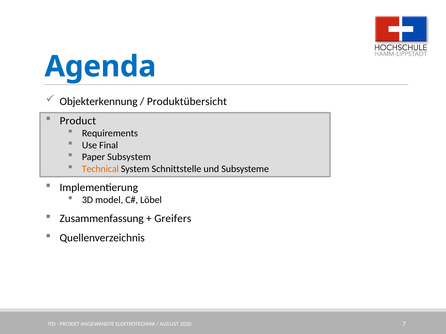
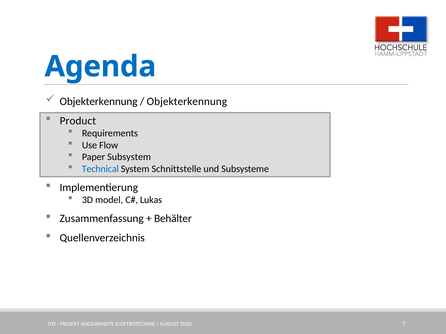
Produktübersicht: Produktübersicht -> Objekterkennung (187, 102)
Final: Final -> Flow (109, 145)
Technical colour: orange -> blue (100, 169)
Löbel: Löbel -> Lukas (151, 200)
Greifers: Greifers -> Behälter (173, 219)
